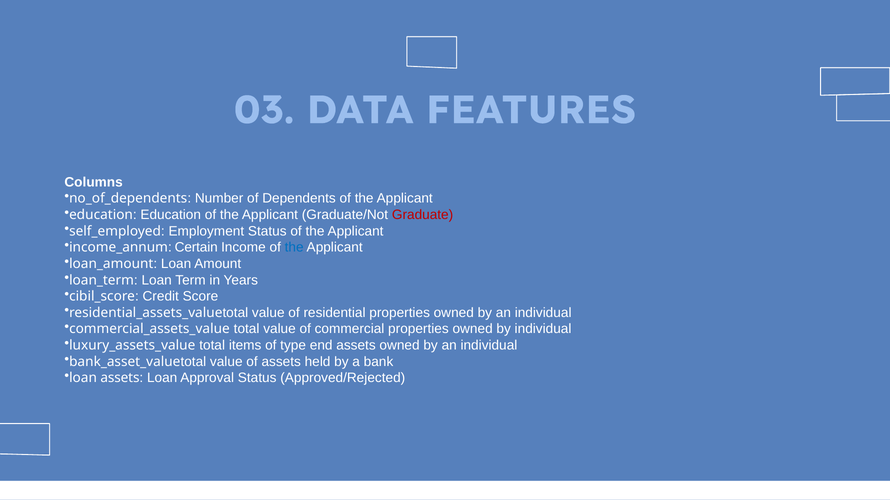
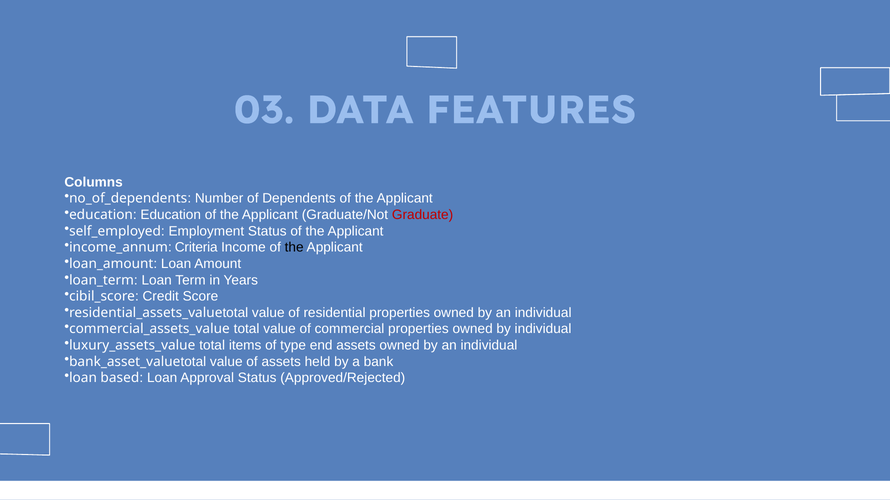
Certain: Certain -> Criteria (196, 248)
the colour: blue -> black (294, 248)
loan assets: assets -> based (120, 378)
